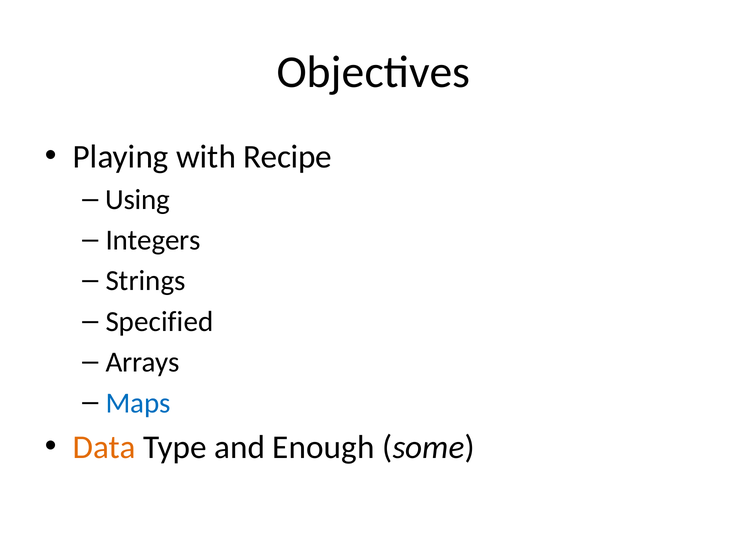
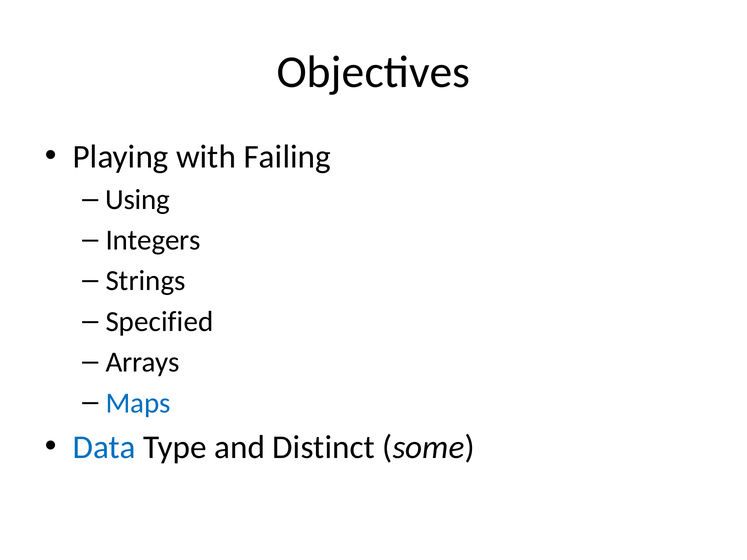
Recipe: Recipe -> Failing (287, 157)
Data colour: orange -> blue (104, 447)
Enough: Enough -> Distinct (324, 447)
